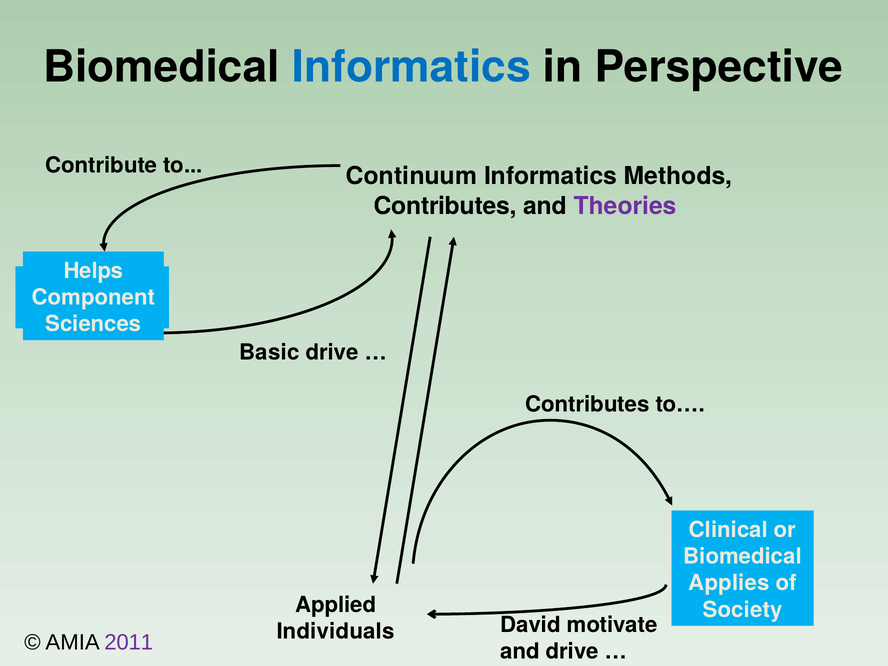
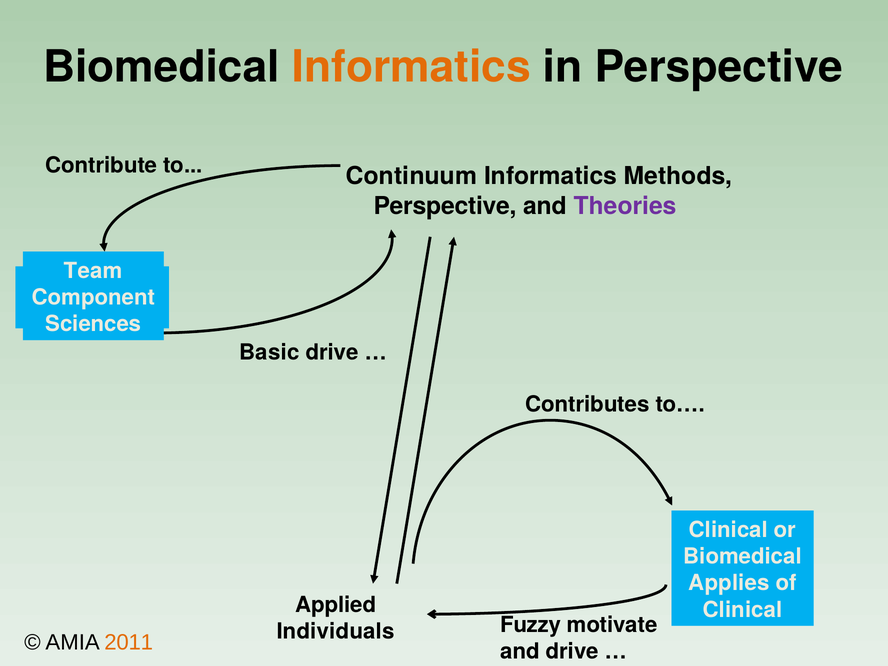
Informatics colour: blue -> orange (411, 67)
Contributes: Contributes -> Perspective (445, 206)
Helps: Helps -> Team (93, 271)
Society: Society -> Clinical (743, 610)
David: David -> Fuzzy (531, 625)
2011 colour: purple -> orange (129, 642)
